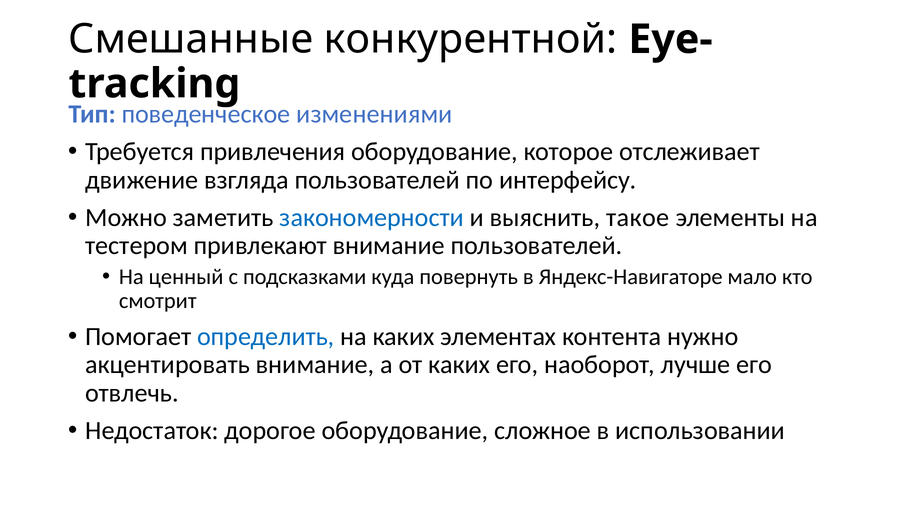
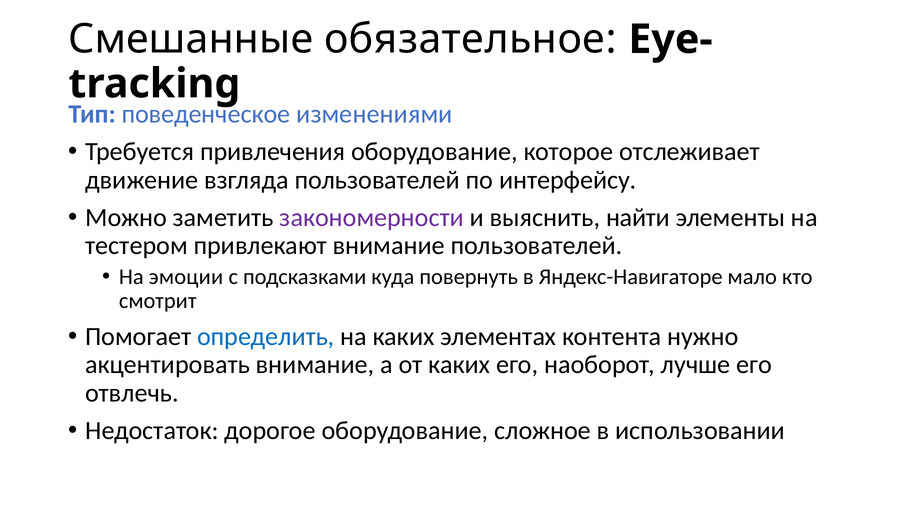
конкурентной: конкурентной -> обязательное (470, 39)
закономерности colour: blue -> purple (372, 218)
такое: такое -> найти (638, 218)
ценный: ценный -> эмоции (186, 277)
